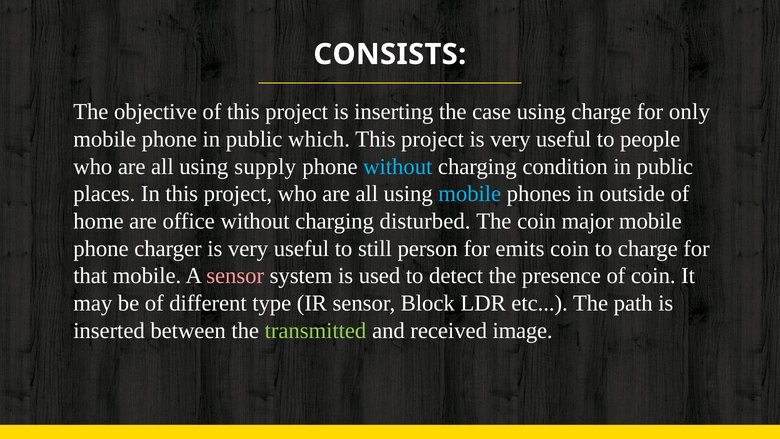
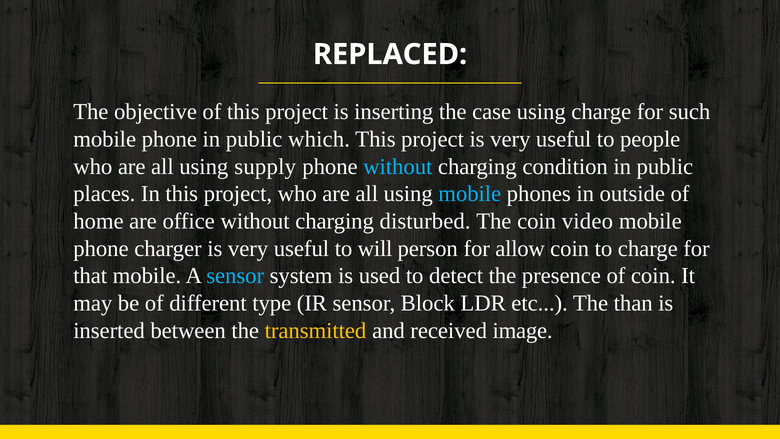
CONSISTS: CONSISTS -> REPLACED (390, 54)
only: only -> such (690, 112)
major: major -> video (587, 221)
still: still -> will (375, 248)
emits: emits -> allow (520, 248)
sensor colour: pink -> light blue (235, 276)
path: path -> than (633, 303)
transmitted colour: light green -> yellow (315, 330)
